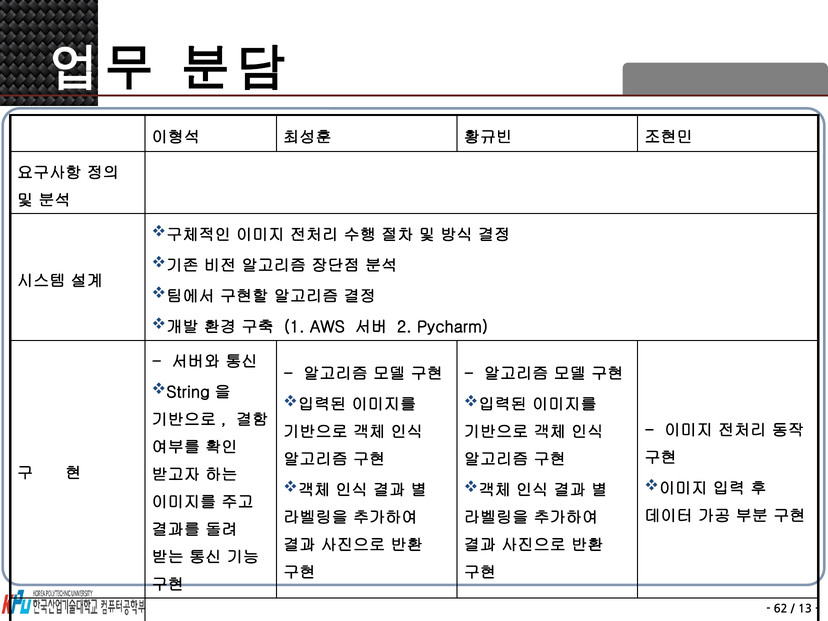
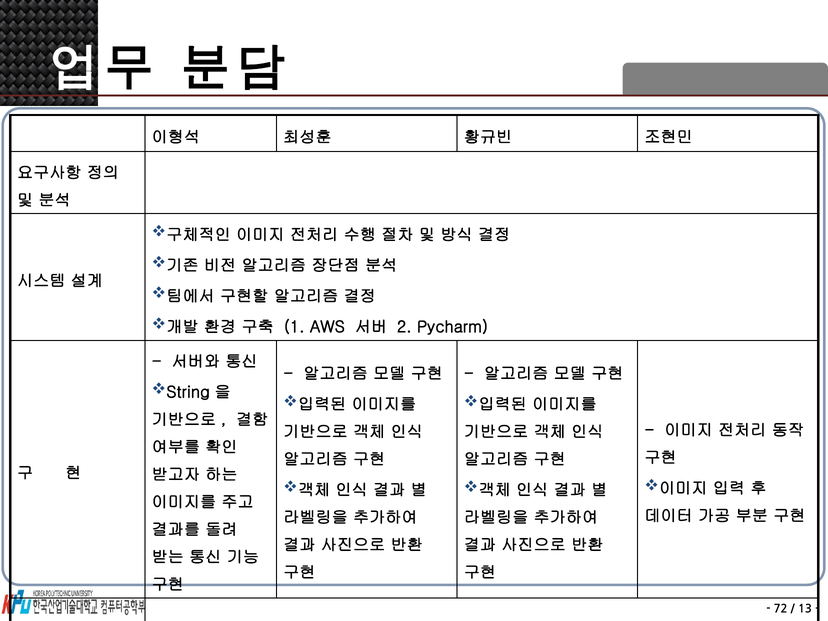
62: 62 -> 72 (781, 609)
